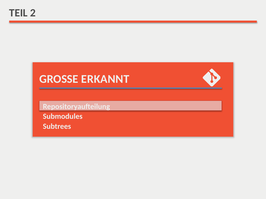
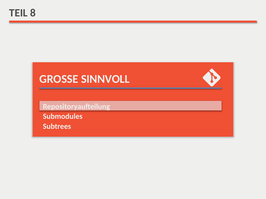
2: 2 -> 8 (33, 13)
ERKANNT: ERKANNT -> SINNVOLL (105, 79)
